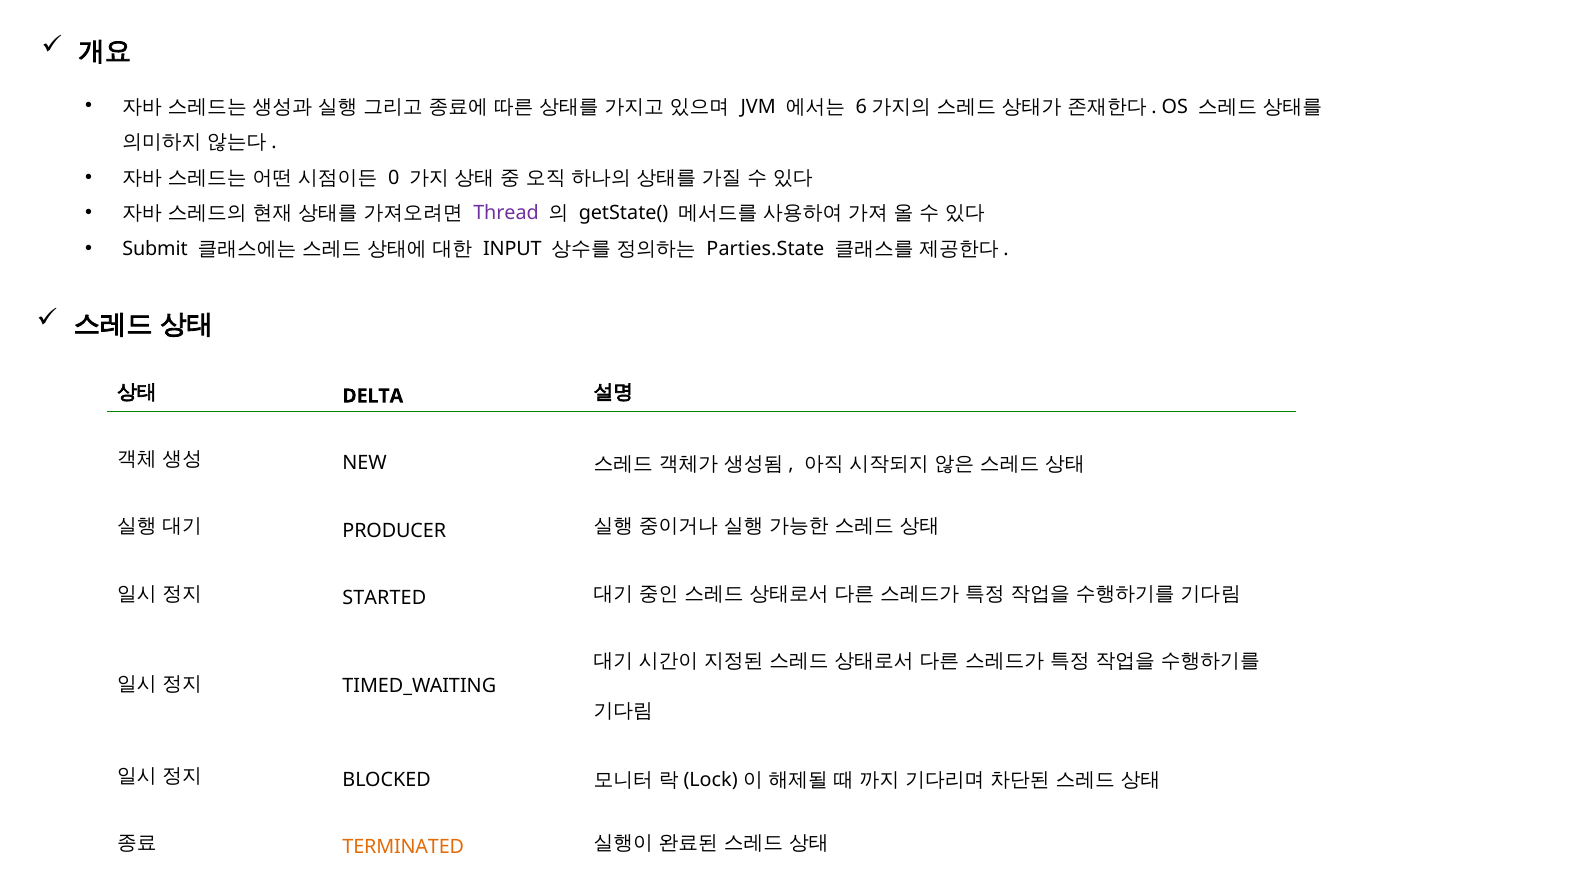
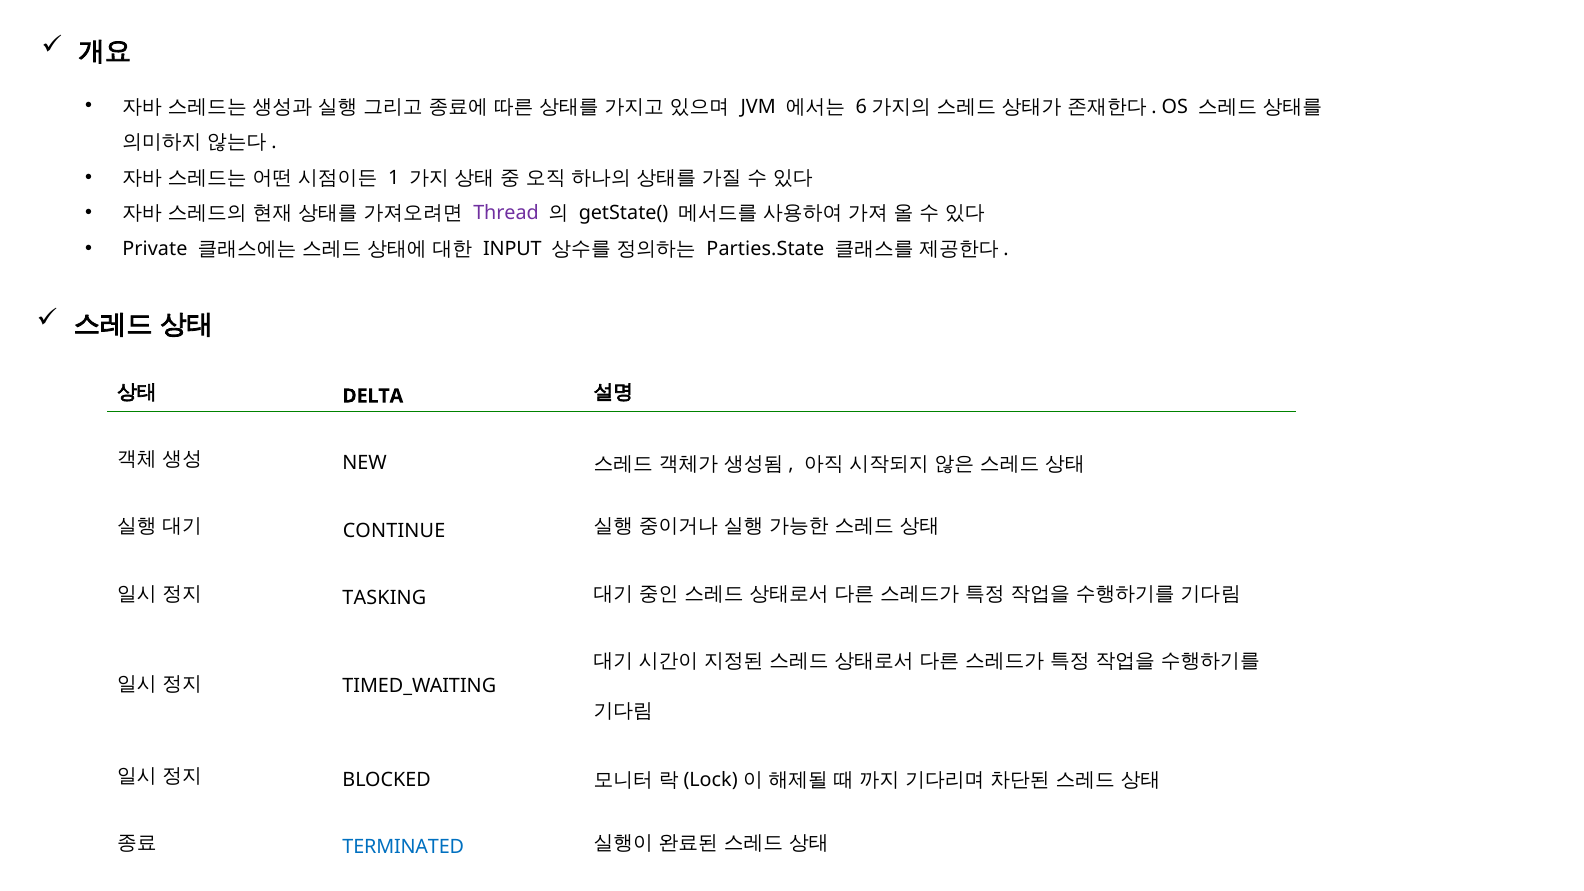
0: 0 -> 1 (394, 178)
Submit: Submit -> Private (155, 249)
PRODUCER: PRODUCER -> CONTINUE (394, 531)
STARTED: STARTED -> TASKING (384, 598)
TERMINATED colour: orange -> blue (403, 847)
